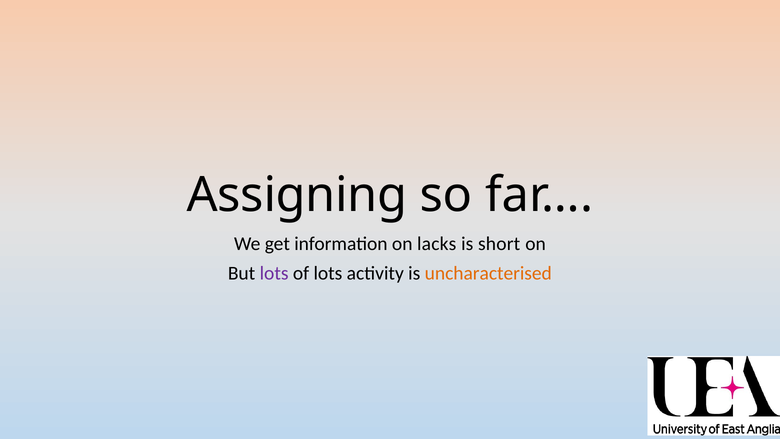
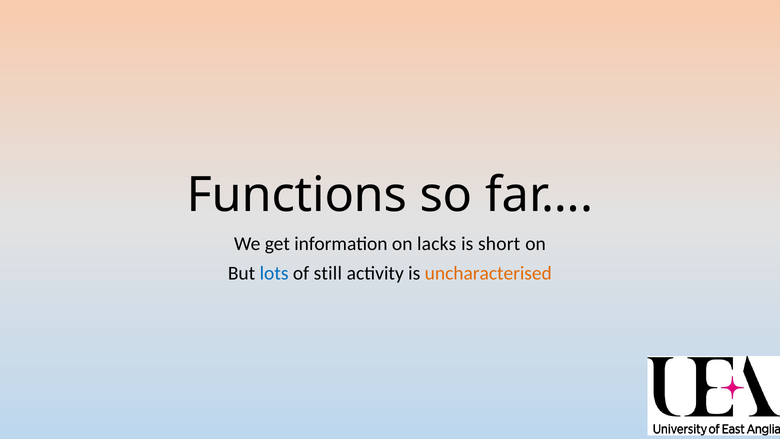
Assigning: Assigning -> Functions (297, 195)
lots colour: purple -> blue (274, 273)
of lots: lots -> still (328, 273)
